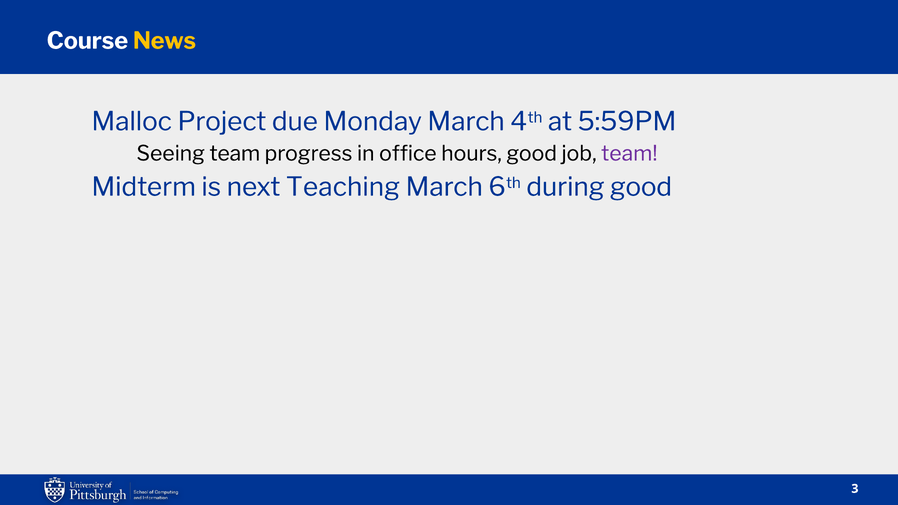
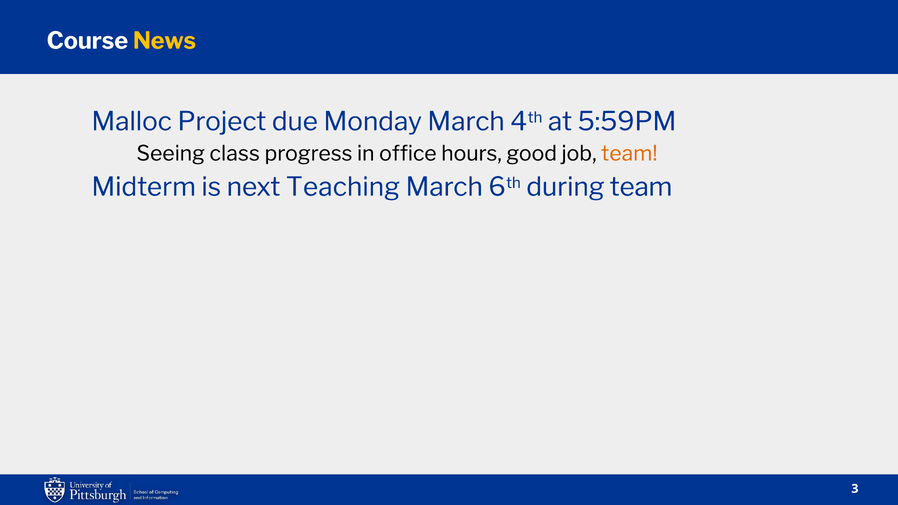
Seeing team: team -> class (235, 154)
team colour: purple -> orange (629, 154)
during good: good -> team (641, 187)
